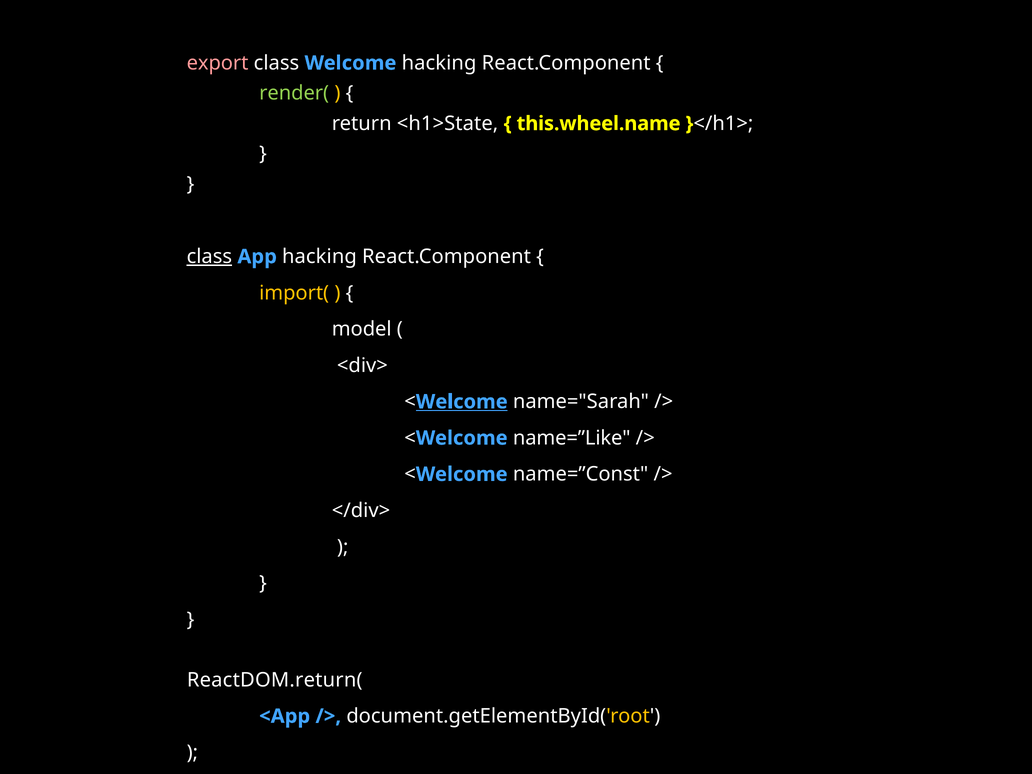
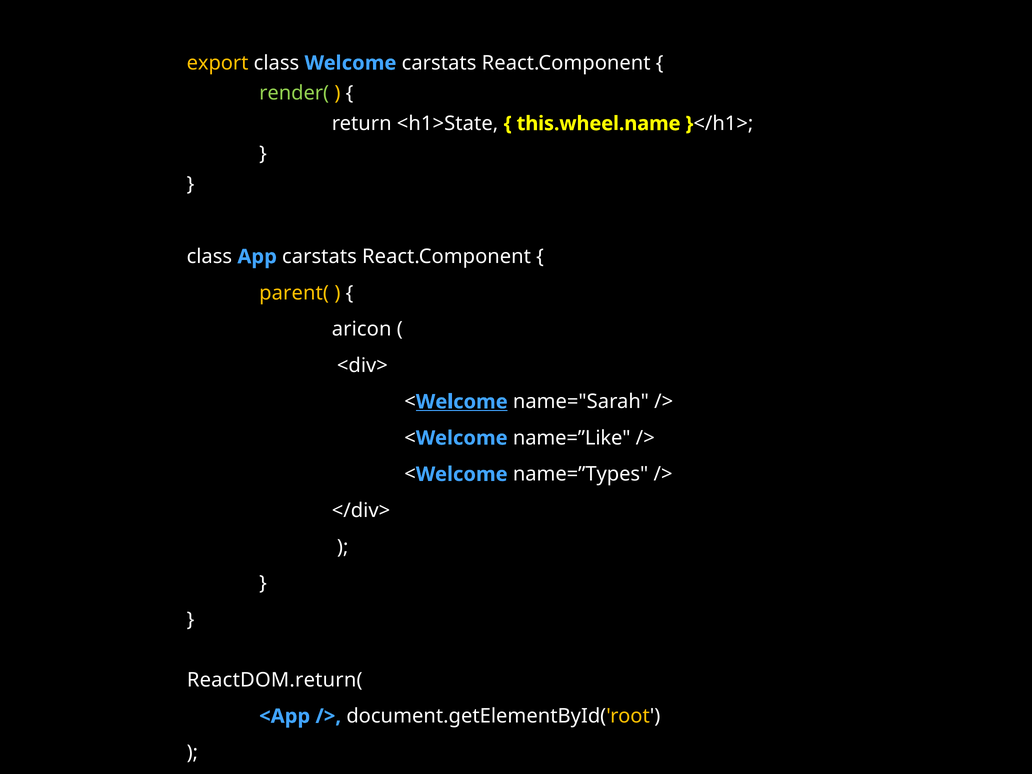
export colour: pink -> yellow (218, 63)
Welcome hacking: hacking -> carstats (439, 63)
class underline: present -> none (209, 257)
App hacking: hacking -> carstats (319, 257)
import(: import( -> parent( (294, 293)
model: model -> aricon (362, 329)
name=”Const: name=”Const -> name=”Types (581, 474)
